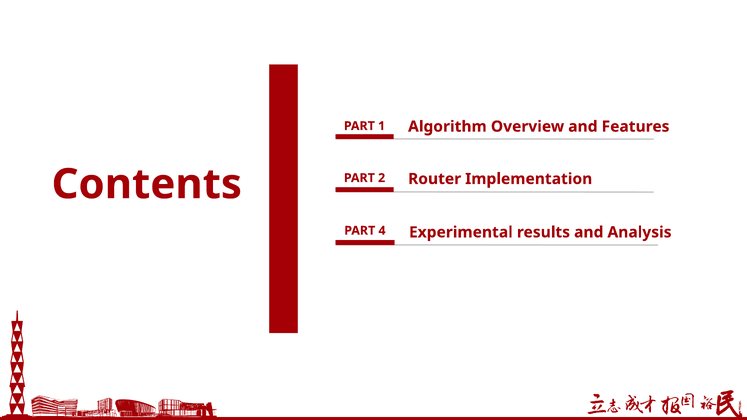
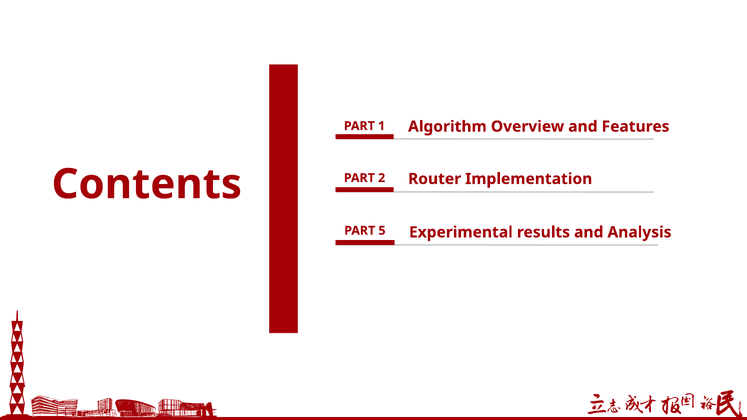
4: 4 -> 5 (382, 231)
